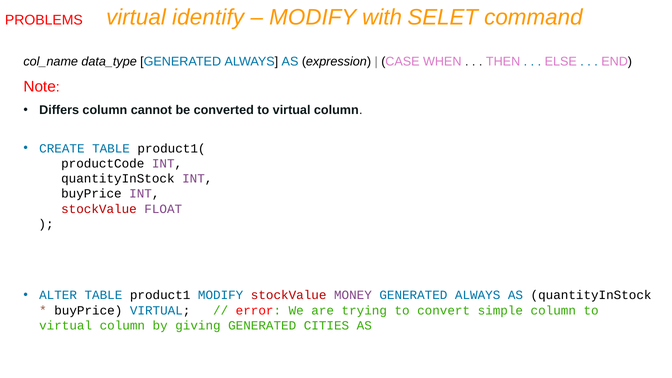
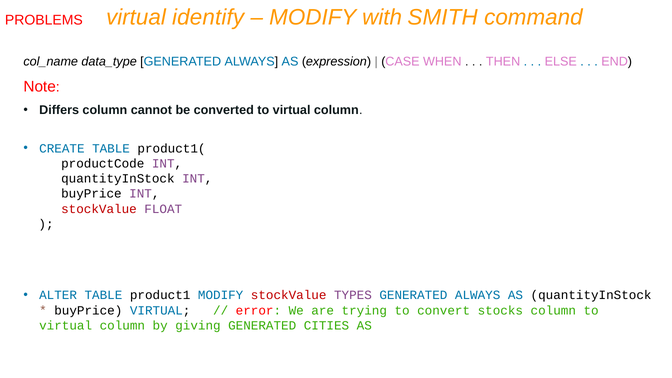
SELET: SELET -> SMITH (443, 17)
MONEY: MONEY -> TYPES (353, 295)
simple: simple -> stocks (500, 310)
